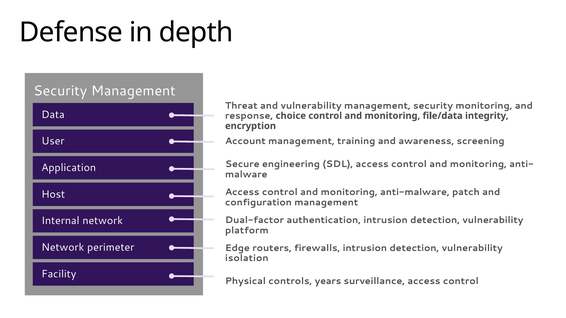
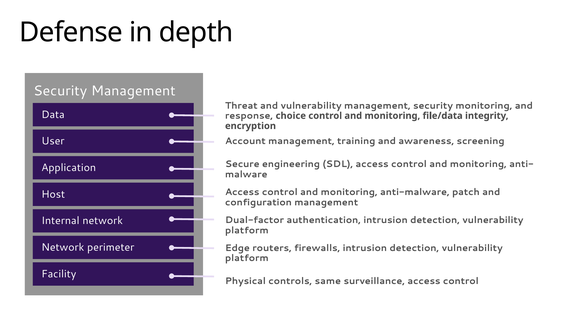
isolation: isolation -> platform (247, 259)
years: years -> same (328, 281)
